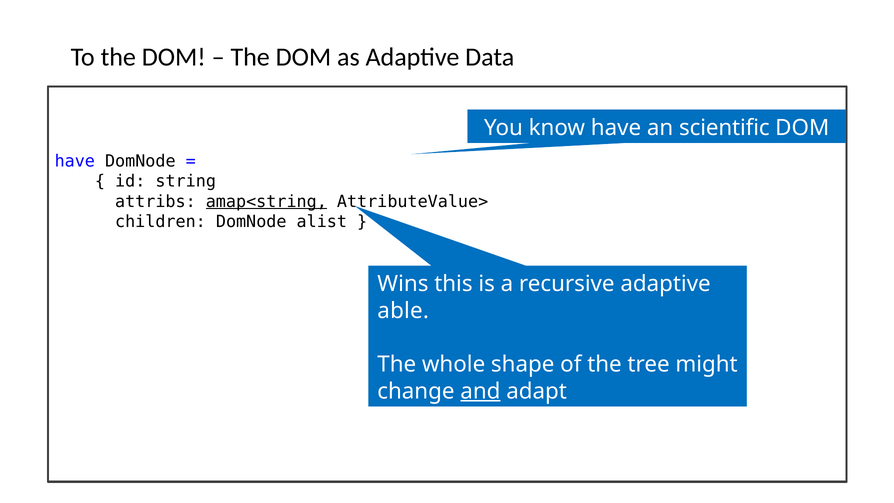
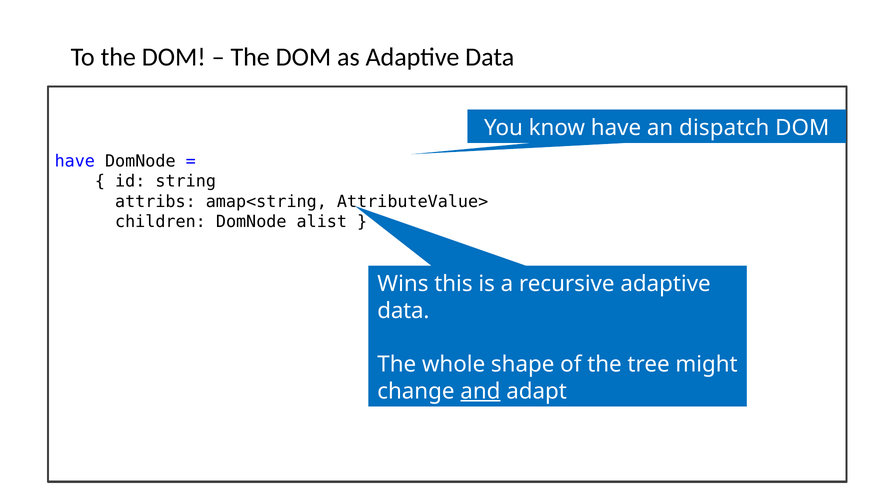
scientific: scientific -> dispatch (724, 128)
amap<string underline: present -> none (266, 201)
able: able -> data (403, 311)
